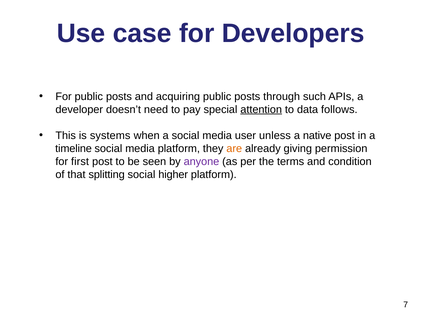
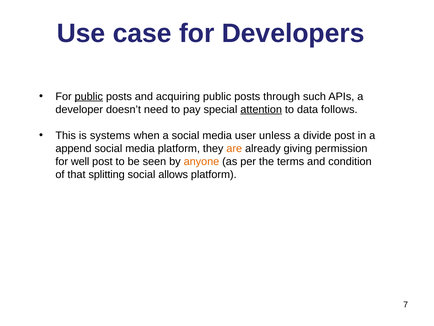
public underline: none -> present (89, 96)
native: native -> divide (317, 135)
timeline: timeline -> append (73, 148)
first: first -> well (80, 161)
anyone colour: purple -> orange (201, 161)
higher: higher -> allows (173, 174)
